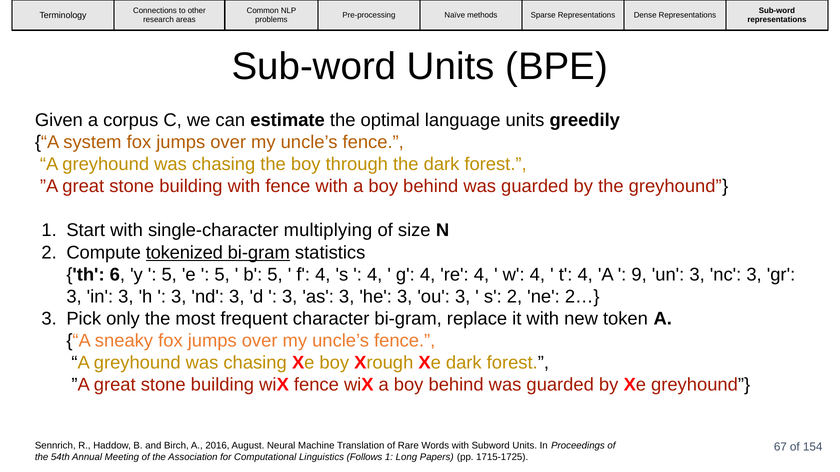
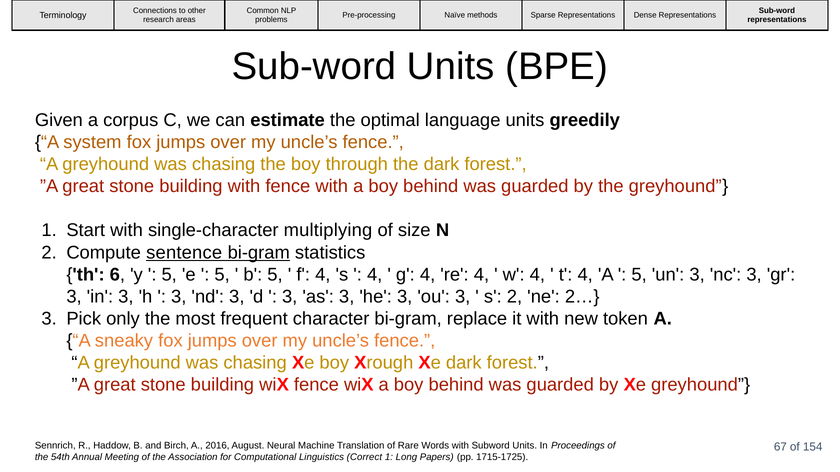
tokenized: tokenized -> sentence (184, 253)
9: 9 -> 5 (639, 275)
Follows: Follows -> Correct (364, 457)
